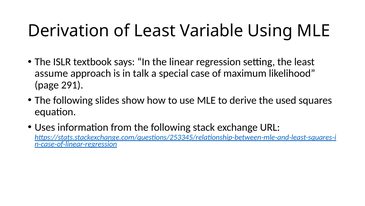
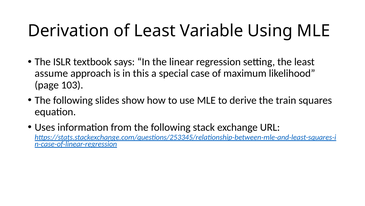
talk: talk -> this (141, 73)
291: 291 -> 103 (72, 85)
used: used -> train (286, 100)
